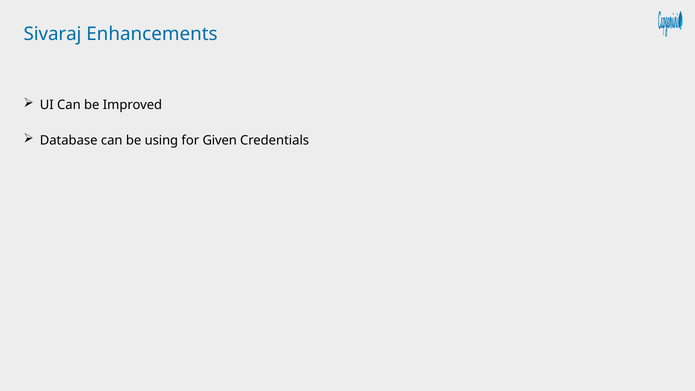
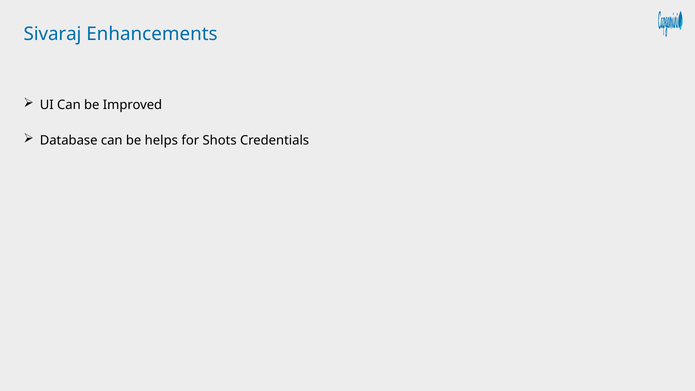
using: using -> helps (161, 141)
Given: Given -> Shots (220, 141)
